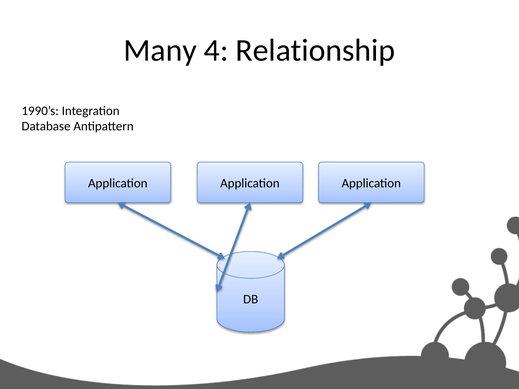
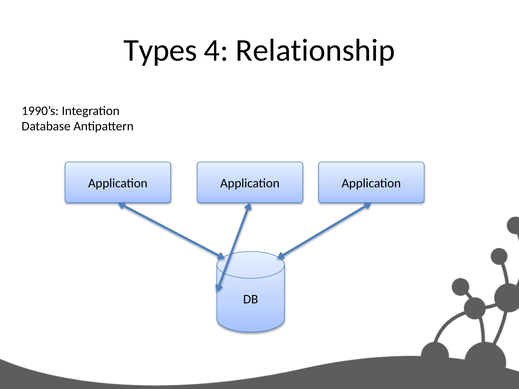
Many: Many -> Types (160, 50)
